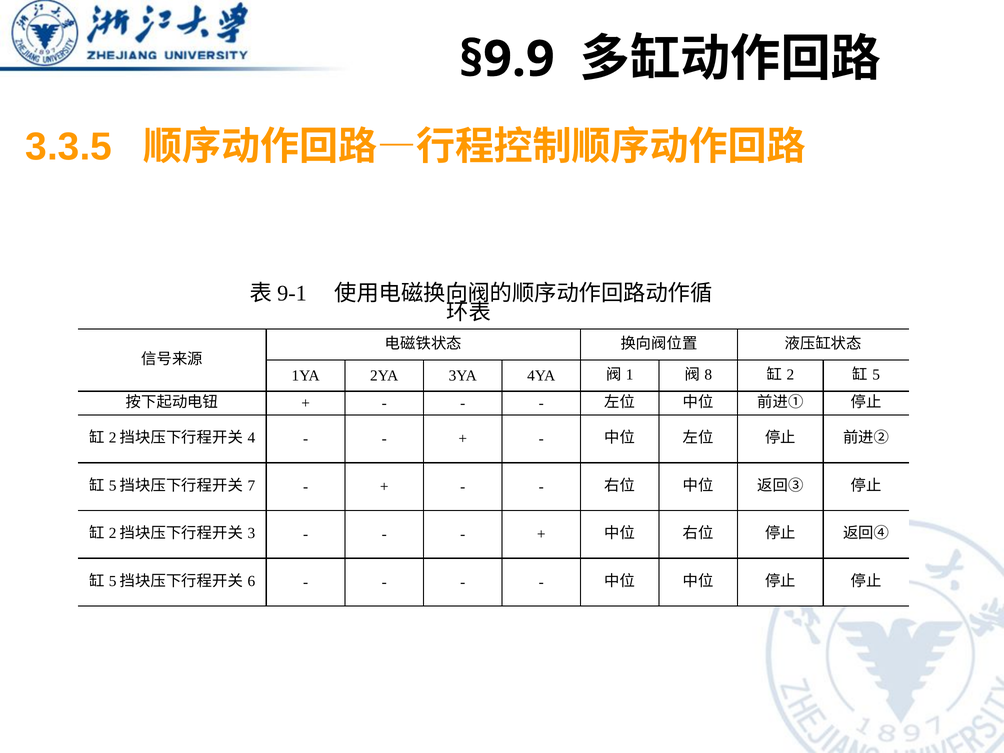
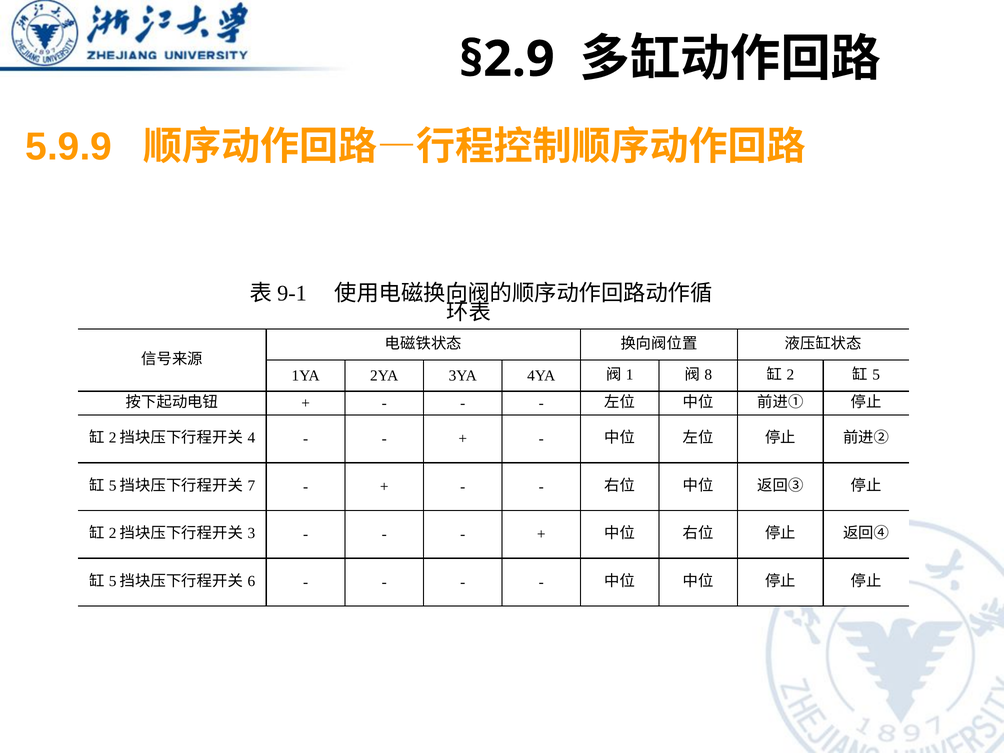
§9.9: §9.9 -> §2.9 (507, 59)
3.3.5: 3.3.5 -> 5.9.9 (69, 147)
